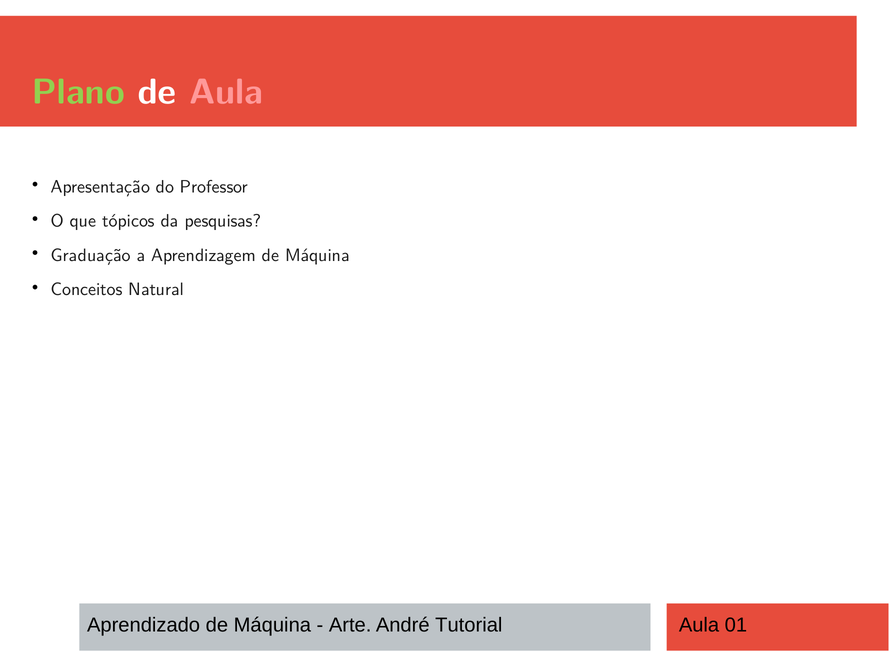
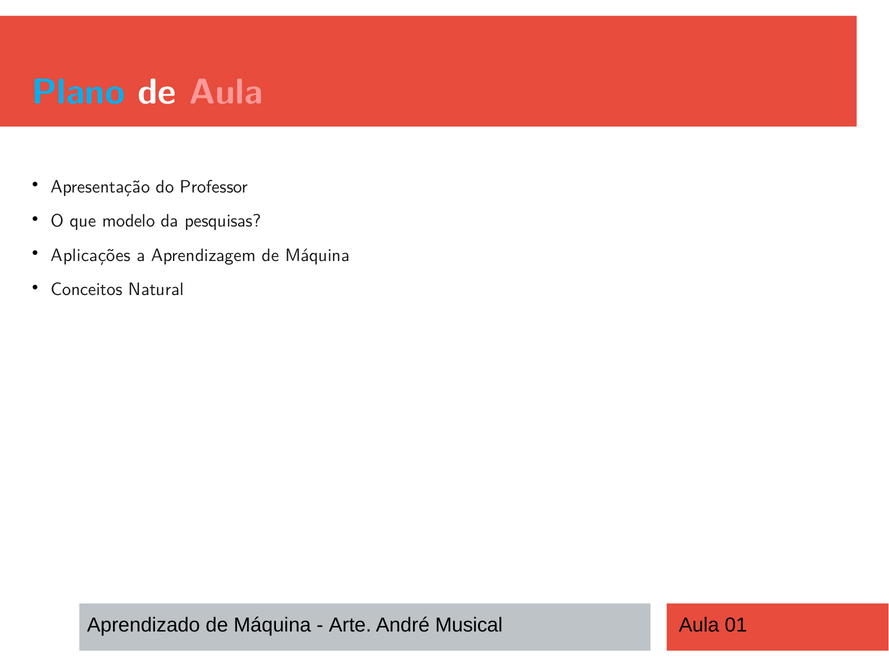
Plano colour: light green -> light blue (78, 92)
tópicos: tópicos -> modelo (129, 221)
Graduação: Graduação -> Aplicações (91, 255)
Tutorial: Tutorial -> Musical (469, 625)
